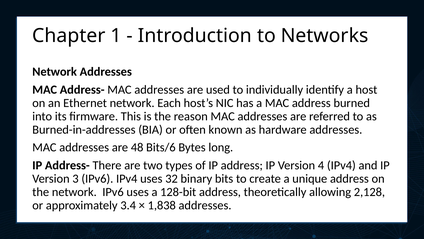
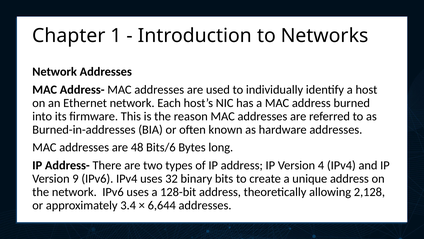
3: 3 -> 9 (75, 178)
1,838: 1,838 -> 6,644 (162, 205)
